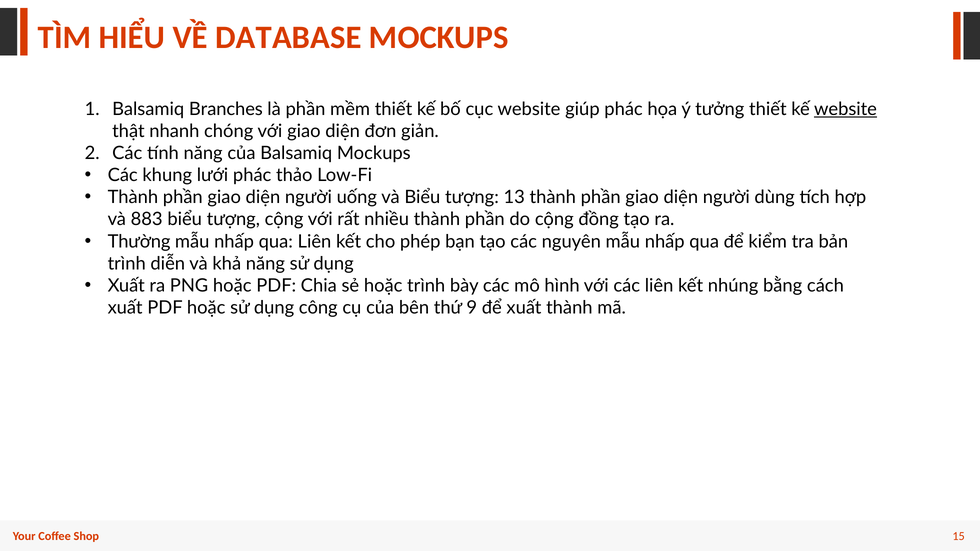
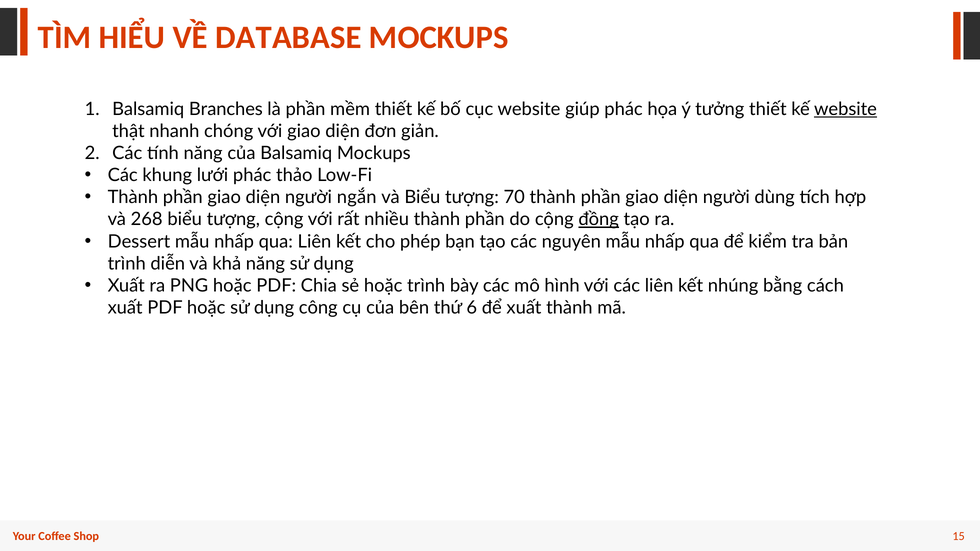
uống: uống -> ngắn (357, 197)
13: 13 -> 70 (514, 197)
883: 883 -> 268 (147, 219)
đồng underline: none -> present (599, 219)
Thường: Thường -> Dessert (139, 242)
9: 9 -> 6 (472, 308)
